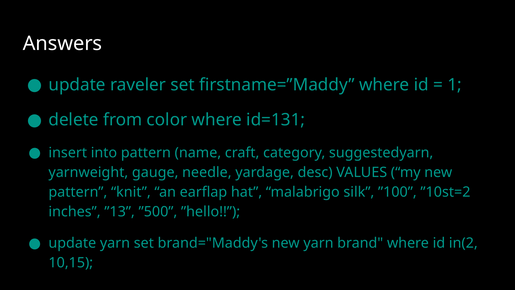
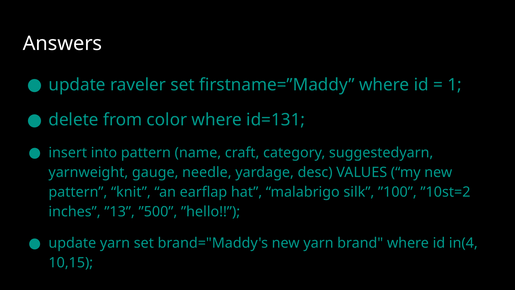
in(2: in(2 -> in(4 (463, 243)
